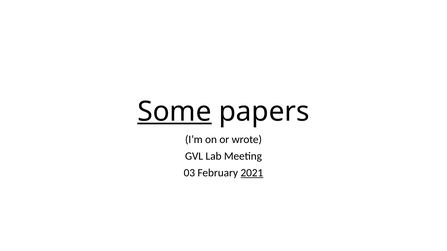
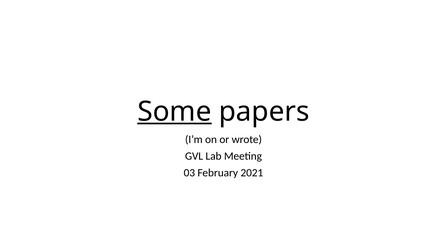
2021 underline: present -> none (252, 173)
